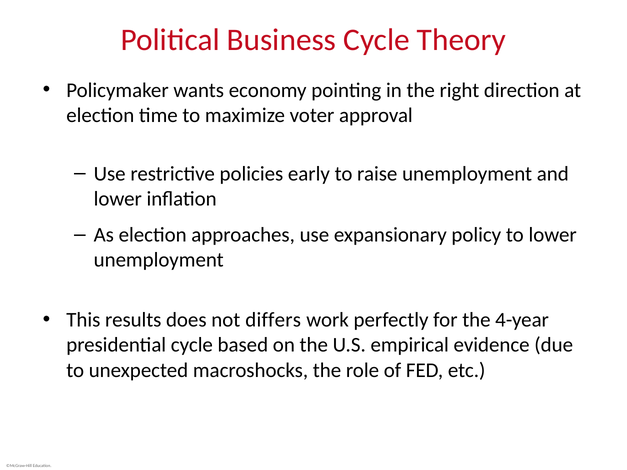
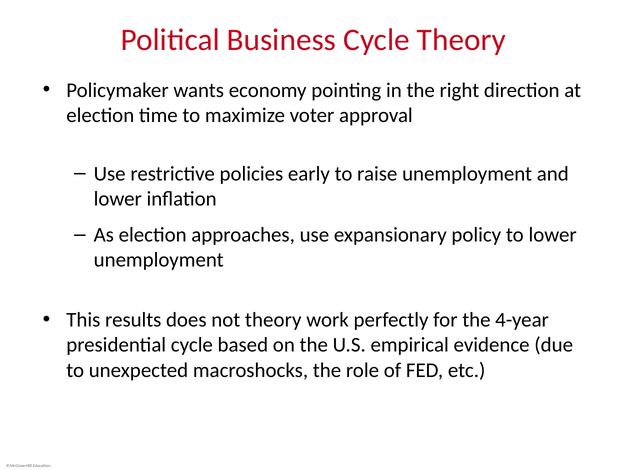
not differs: differs -> theory (273, 320)
